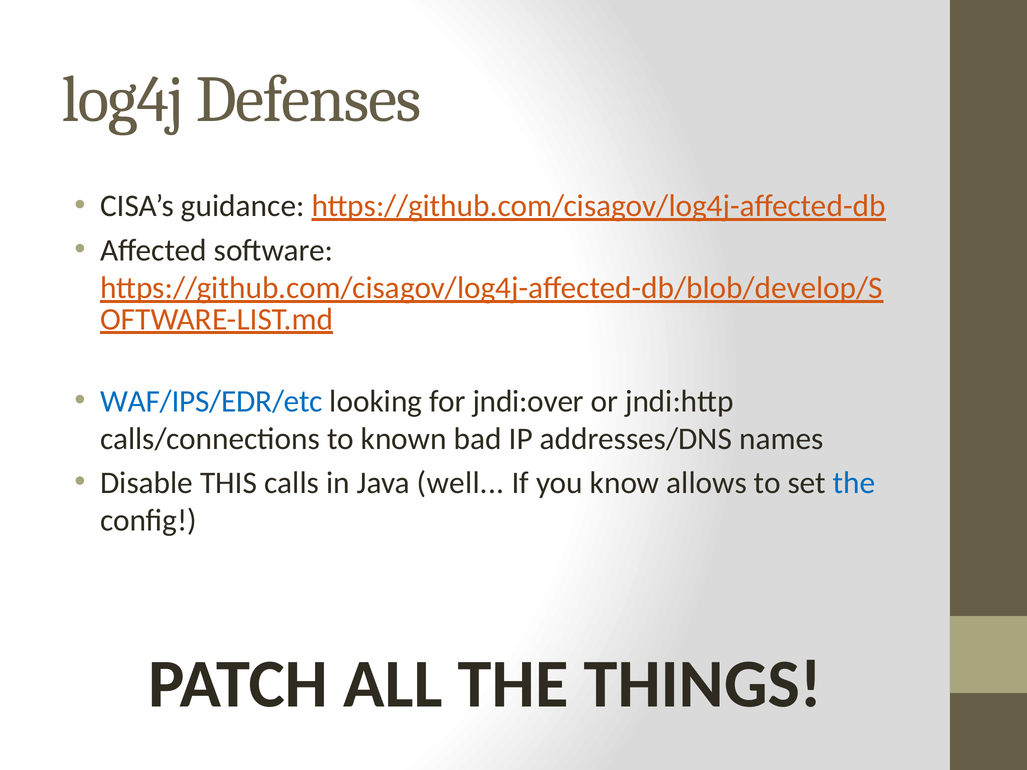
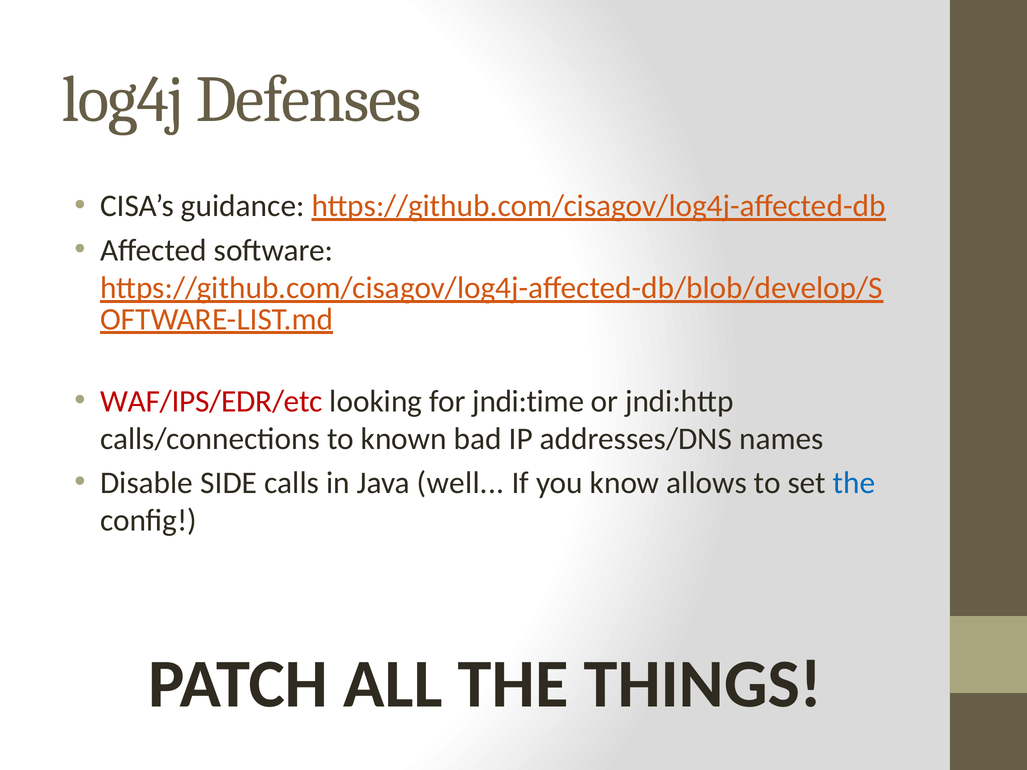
WAF/IPS/EDR/etc colour: blue -> red (211, 401)
jndi:over: jndi:over -> jndi:time (528, 401)
THIS: THIS -> SIDE (229, 483)
